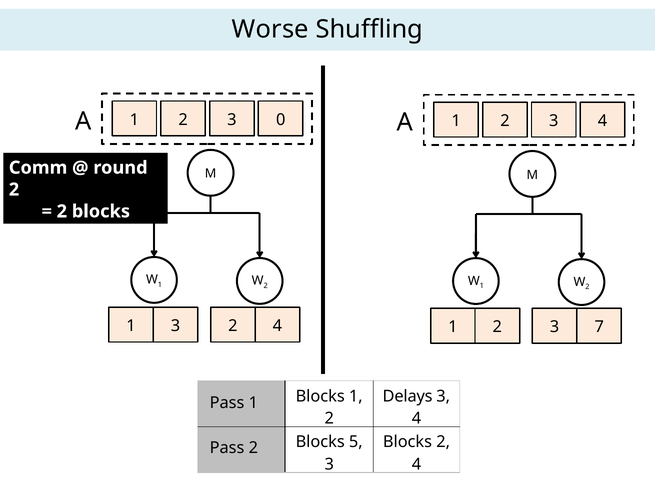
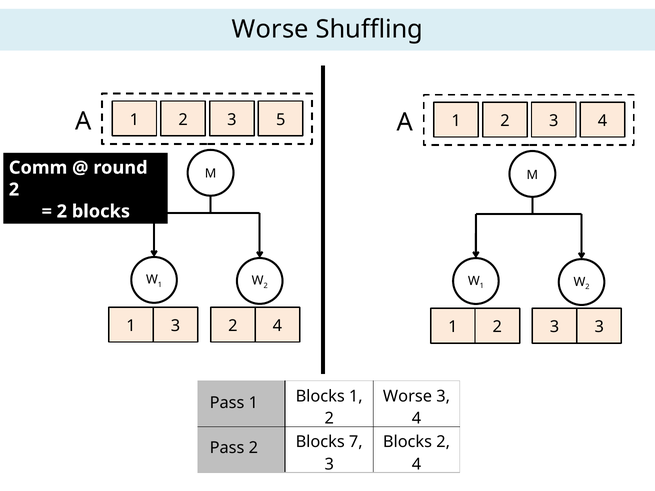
0: 0 -> 5 (281, 120)
7: 7 -> 3 (599, 327)
Delays: Delays -> Worse (407, 396)
5: 5 -> 7 (356, 442)
